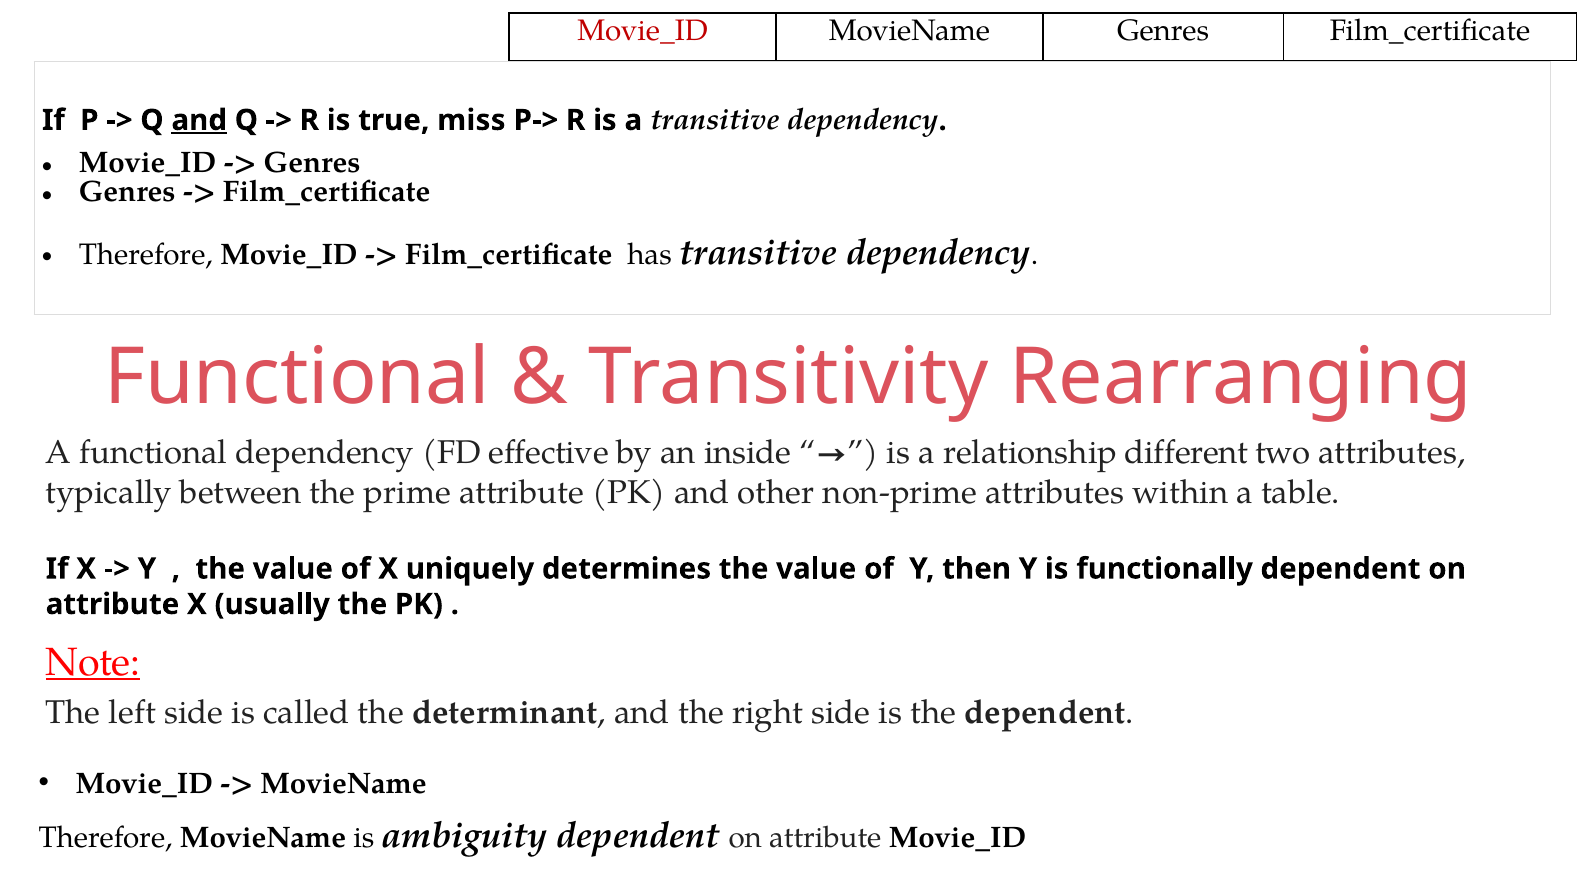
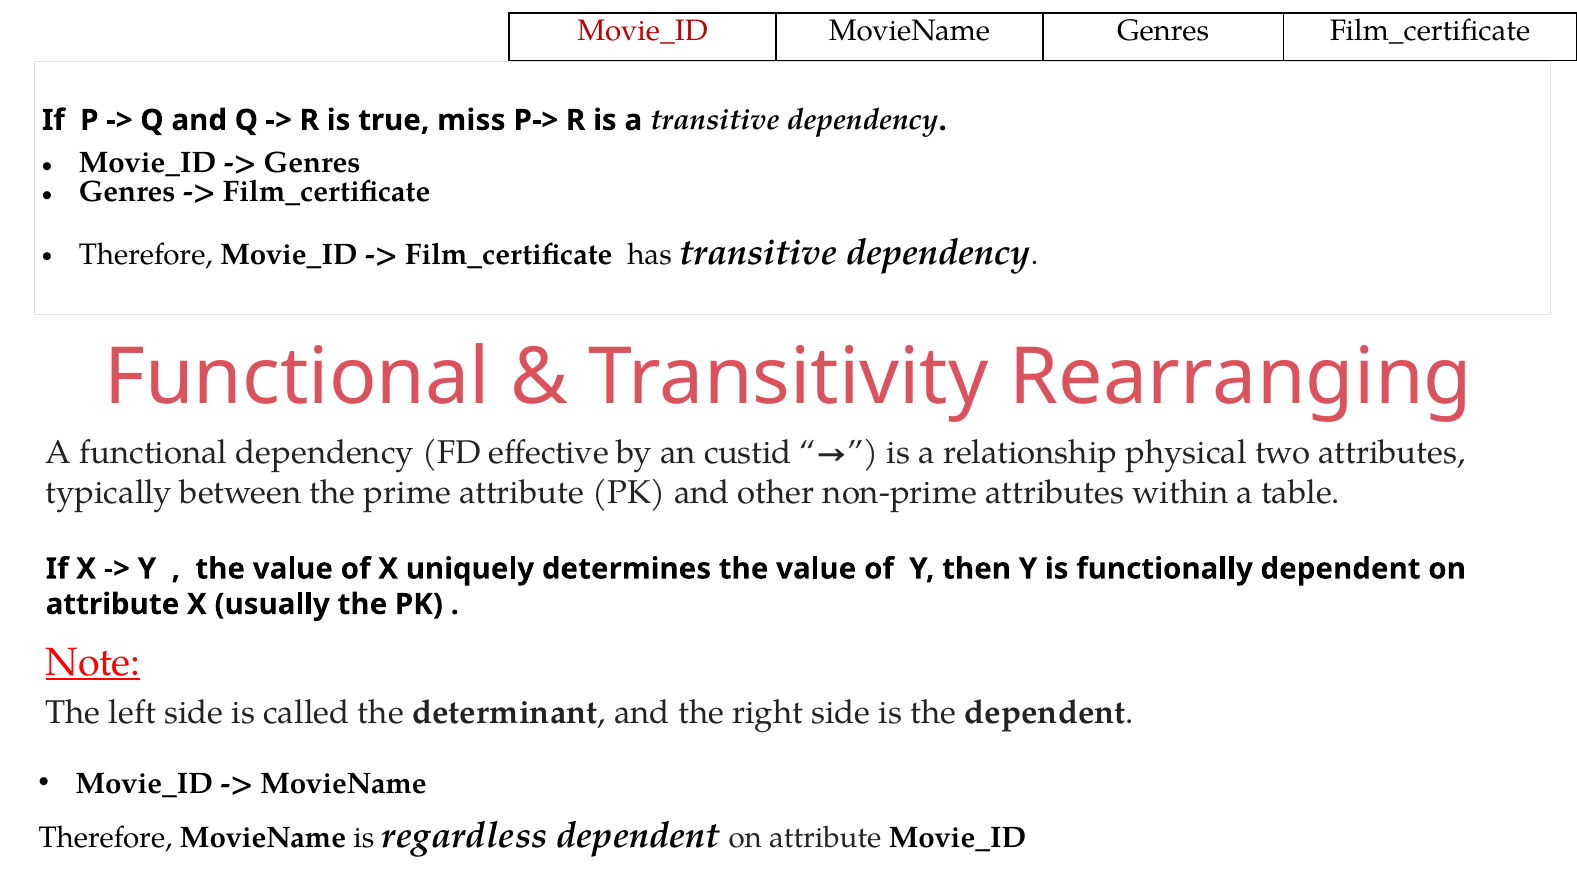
and underline: present -> none (199, 120)
inside: inside -> custid (748, 453)
different: different -> physical (1186, 453)
ambiguity: ambiguity -> regardless (465, 835)
